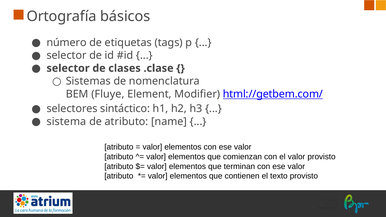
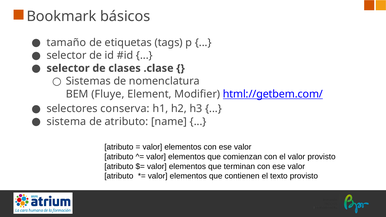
Ortografía: Ortografía -> Bookmark (61, 16)
número: número -> tamaño (66, 43)
sintáctico: sintáctico -> conserva (125, 109)
